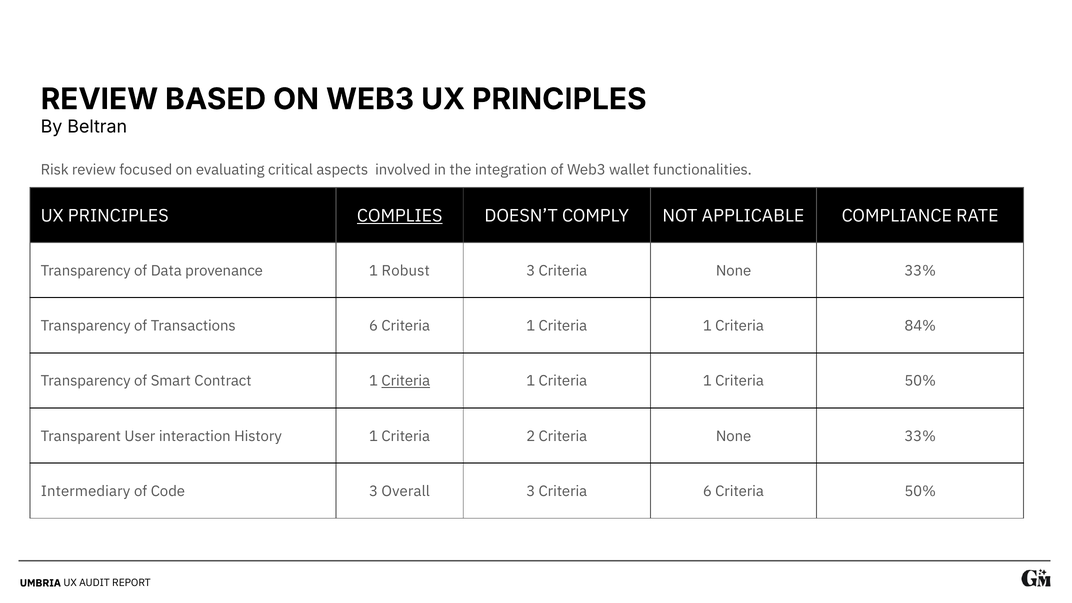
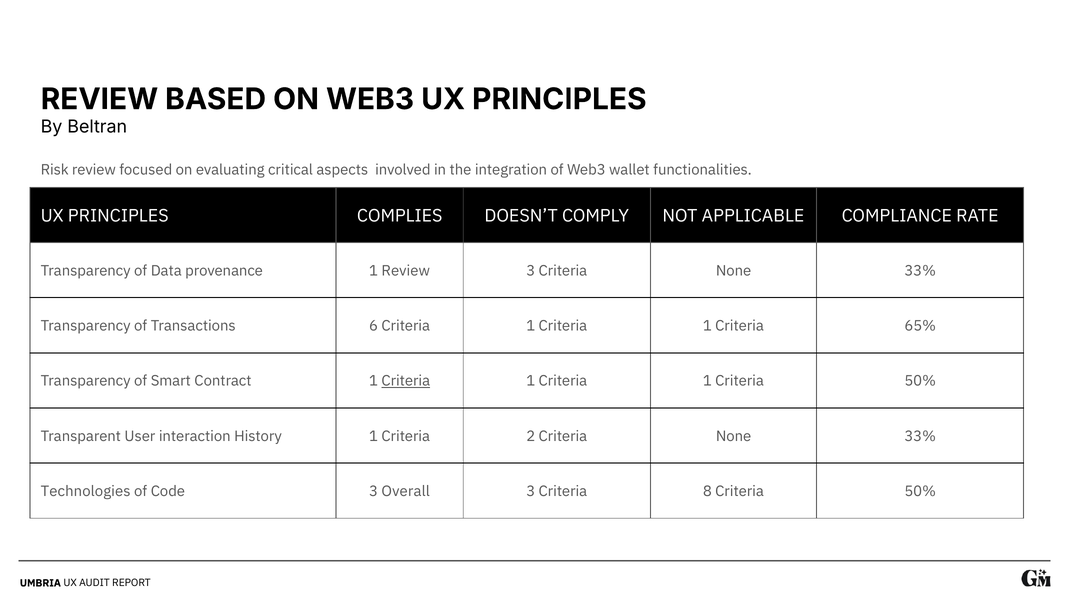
COMPLIES underline: present -> none (400, 216)
1 Robust: Robust -> Review (406, 271)
84%: 84% -> 65% (920, 326)
Intermediary: Intermediary -> Technologies (86, 491)
Criteria 6: 6 -> 8 (707, 491)
